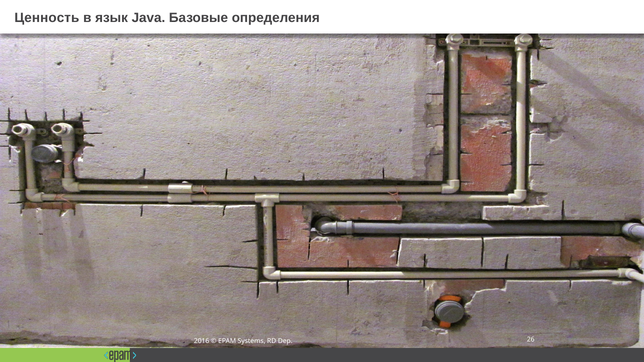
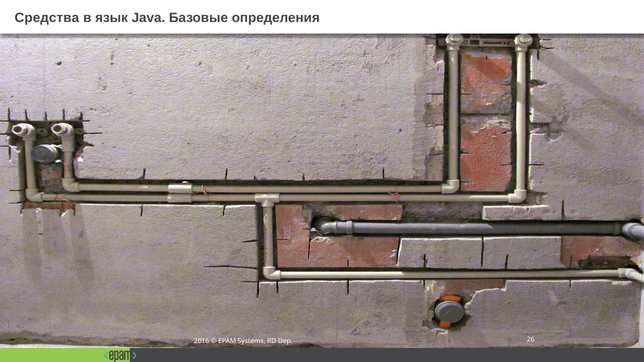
Ценность: Ценность -> Средства (47, 18)
